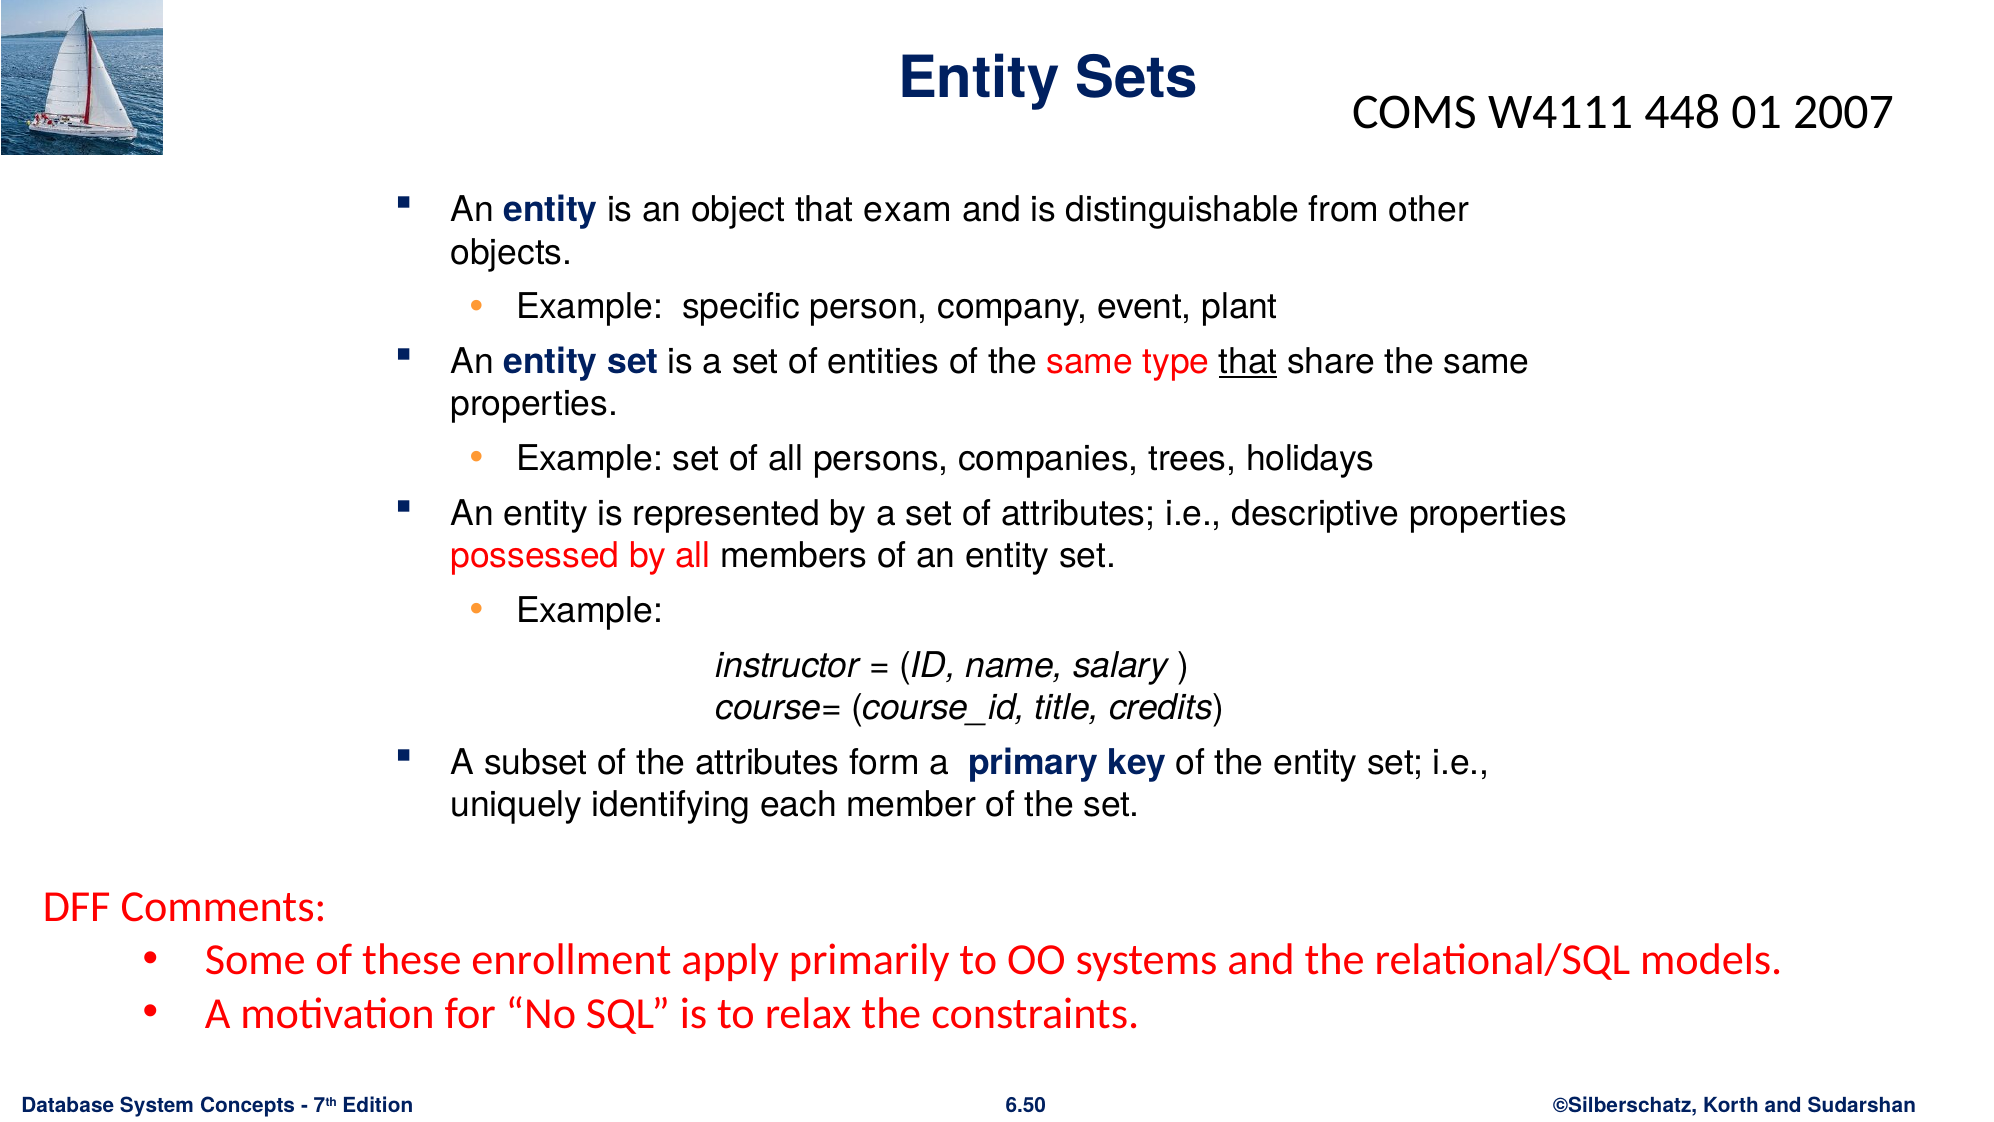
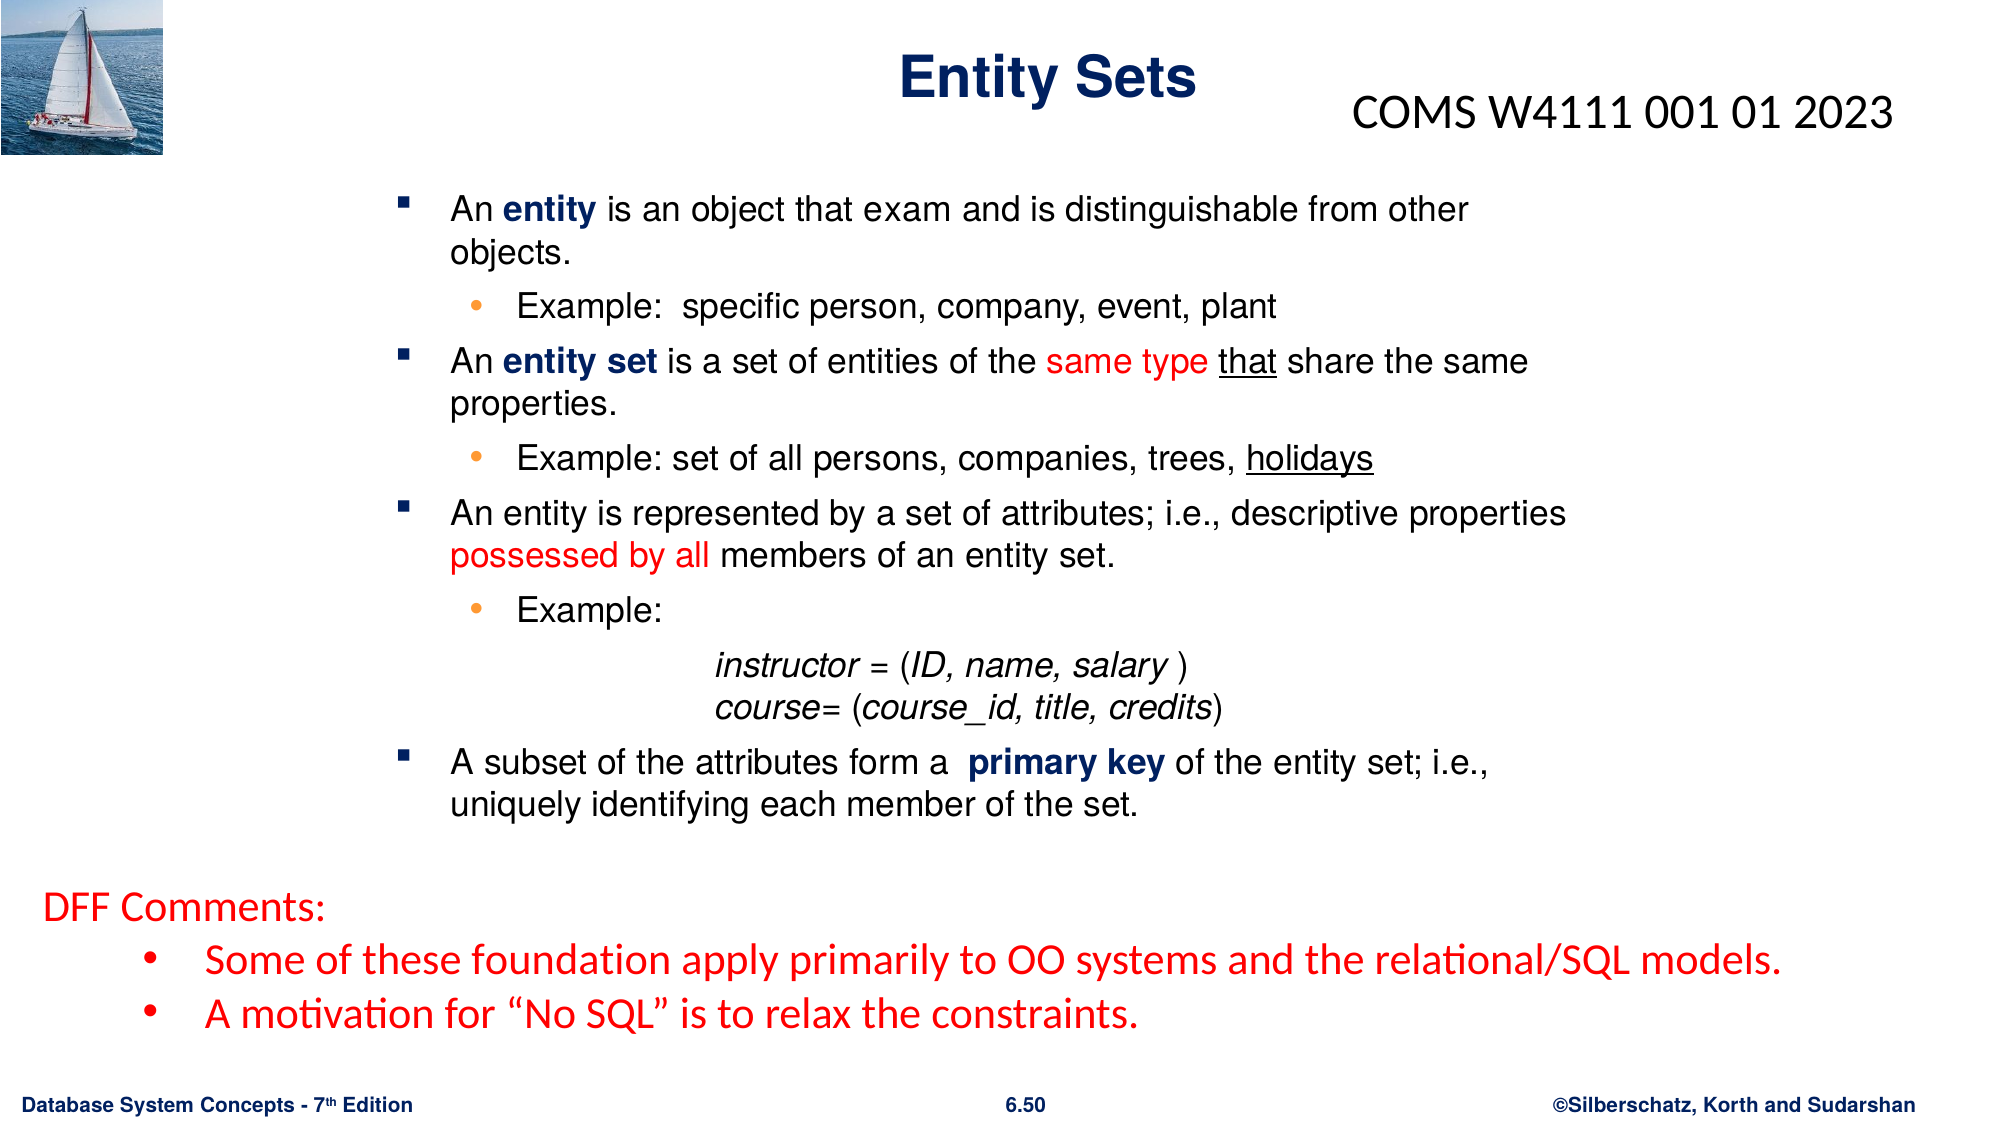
448: 448 -> 001 (1682, 112)
2007: 2007 -> 2023 (1843, 112)
holidays underline: none -> present (1310, 459)
enrollment: enrollment -> foundation (571, 960)
